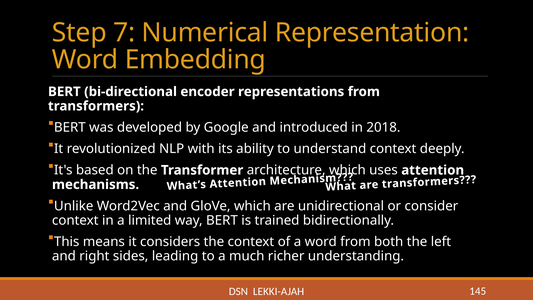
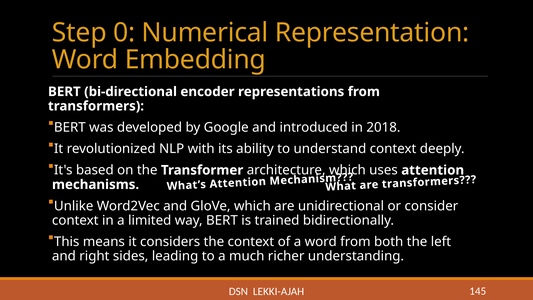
7: 7 -> 0 (124, 33)
